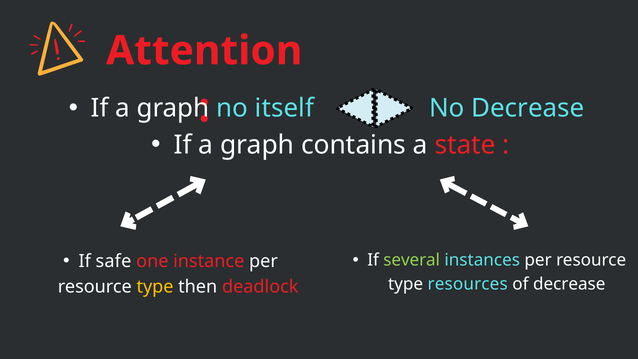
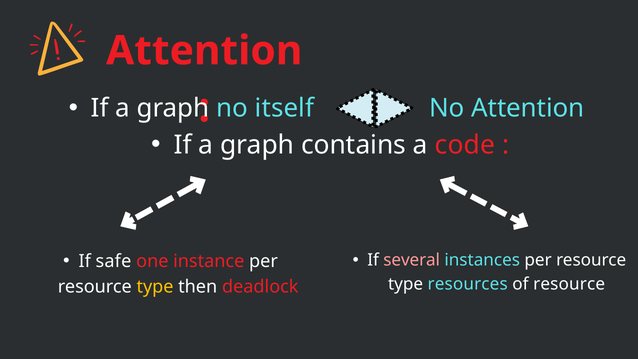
No Decrease: Decrease -> Attention (528, 108)
state: state -> code (465, 145)
several colour: light green -> pink (412, 260)
of decrease: decrease -> resource (569, 284)
